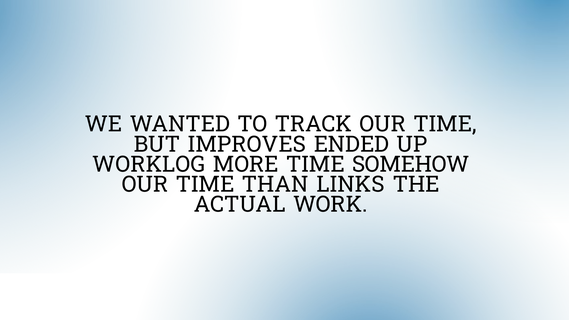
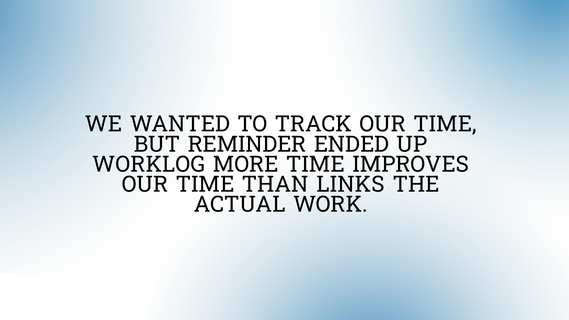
IMPROVES: IMPROVES -> REMINDER (247, 144)
SOMEHOW: SOMEHOW -> IMPROVES (411, 164)
